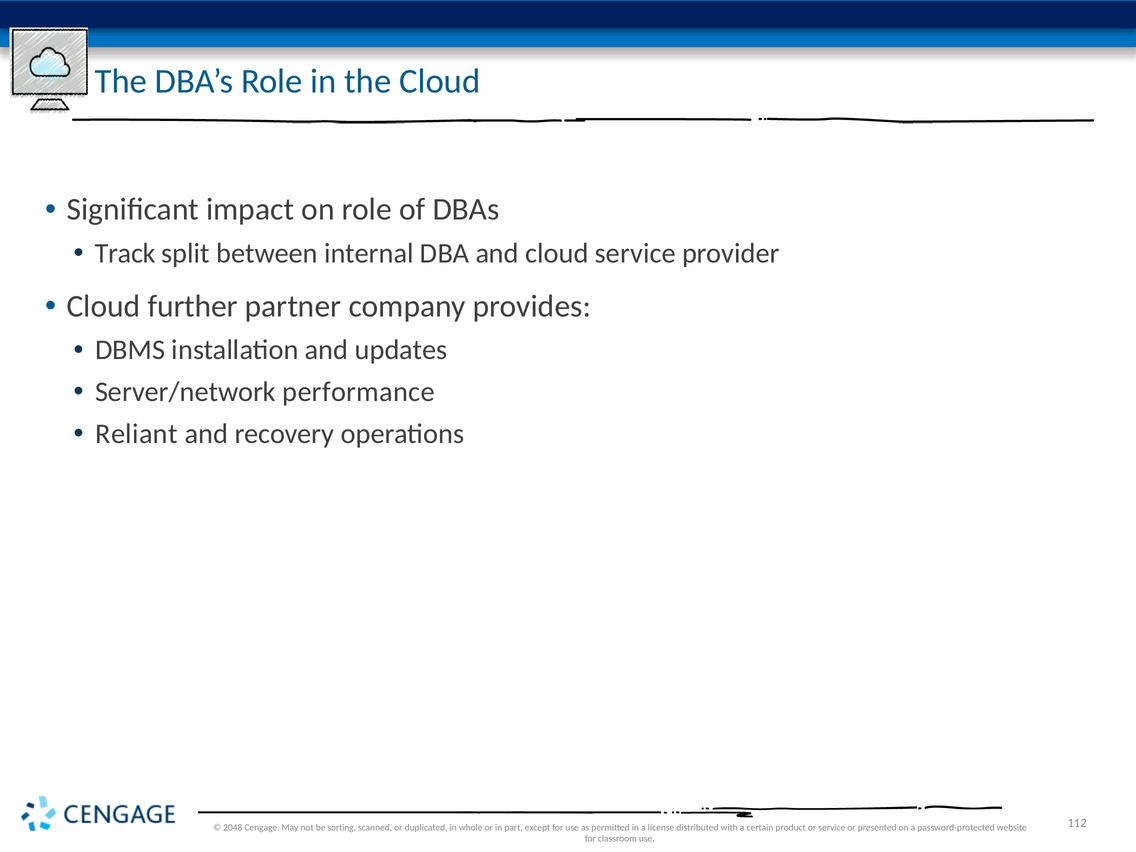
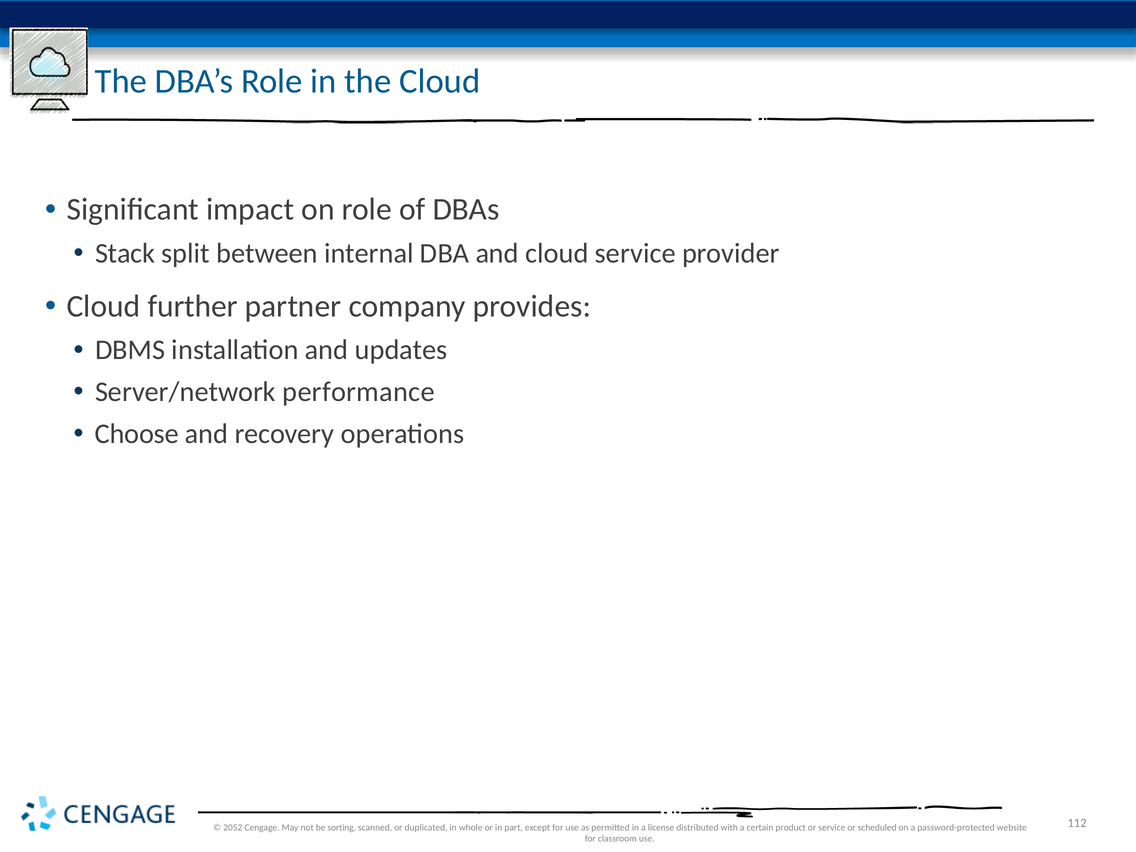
Track: Track -> Stack (125, 253)
Reliant: Reliant -> Choose (137, 434)
2048: 2048 -> 2052 (233, 827)
presented: presented -> scheduled (877, 827)
